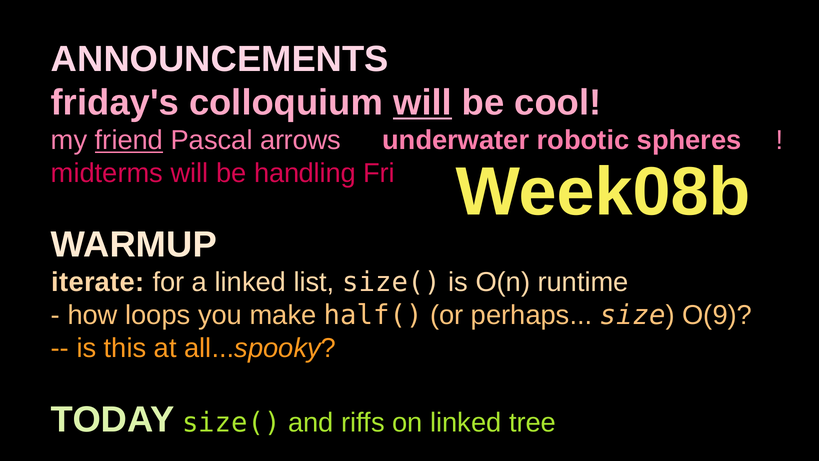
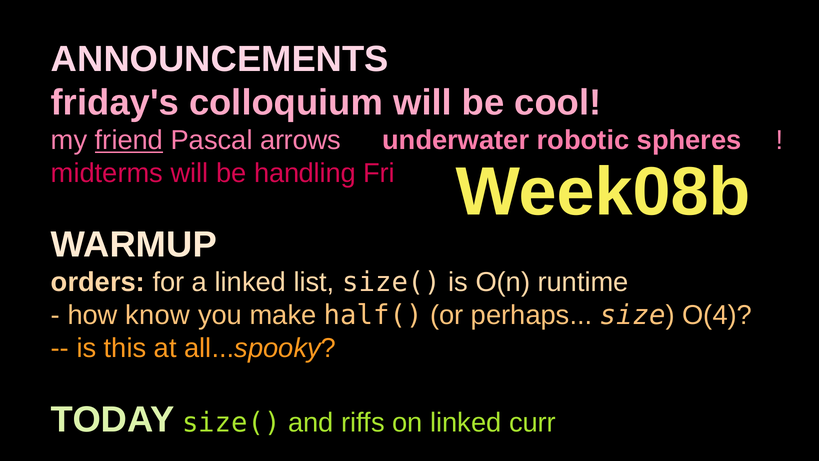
will underline: present -> none (423, 103)
iterate: iterate -> orders (98, 282)
loops: loops -> know (158, 315)
O(9: O(9 -> O(4 (717, 315)
tree: tree -> curr (533, 422)
